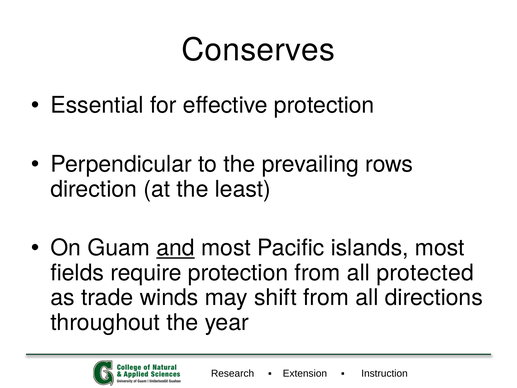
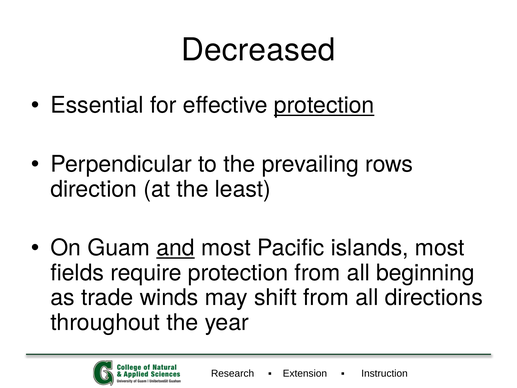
Conserves: Conserves -> Decreased (258, 50)
protection underline: none -> present (324, 105)
protected: protected -> beginning (425, 273)
